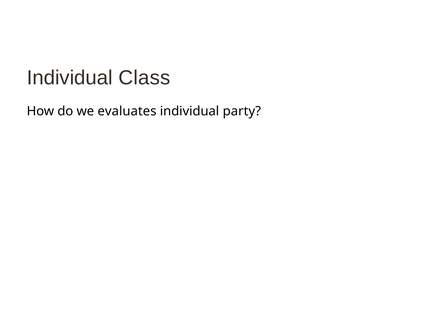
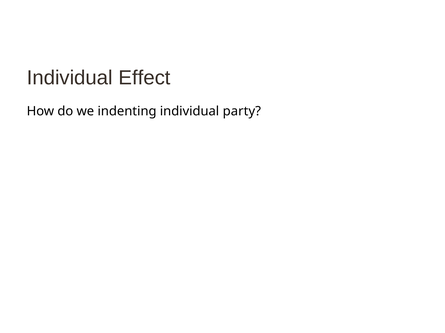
Class: Class -> Effect (145, 78)
evaluates: evaluates -> indenting (127, 112)
